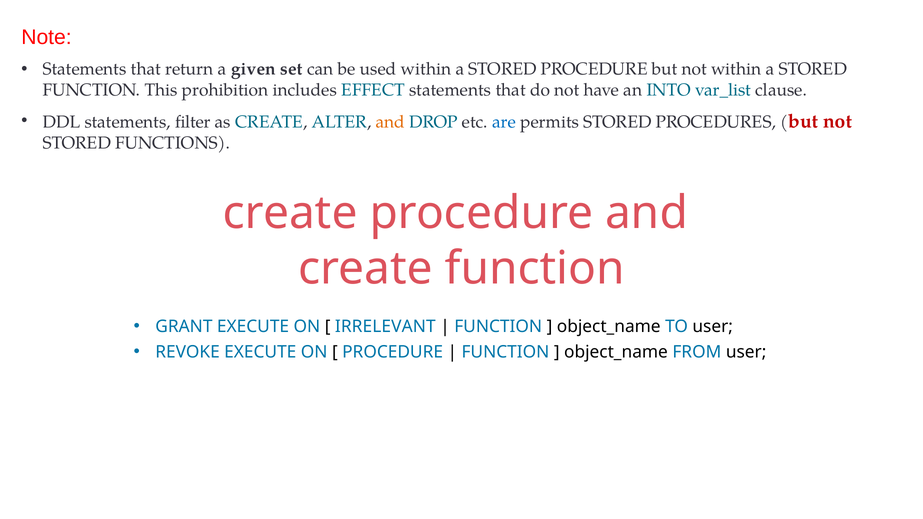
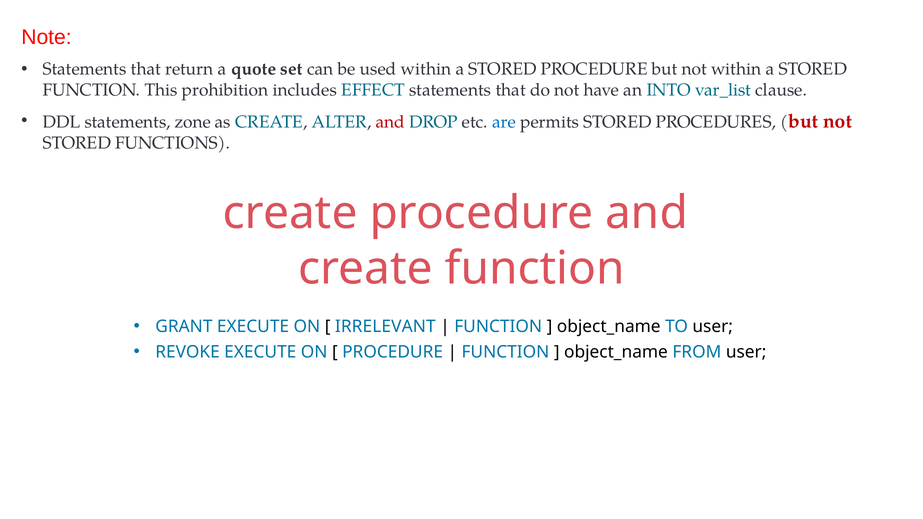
given: given -> quote (254, 69)
filter: filter -> zone (193, 122)
and colour: orange -> red (390, 122)
